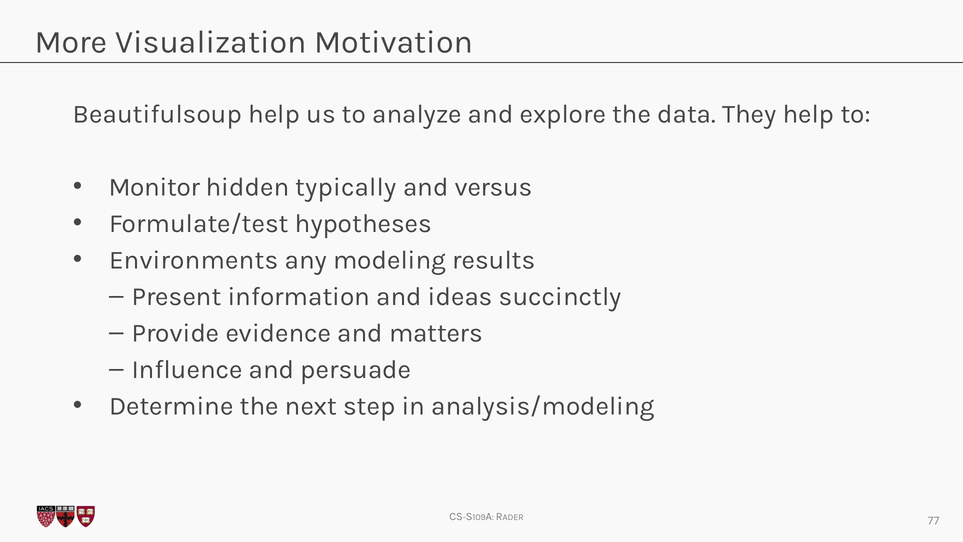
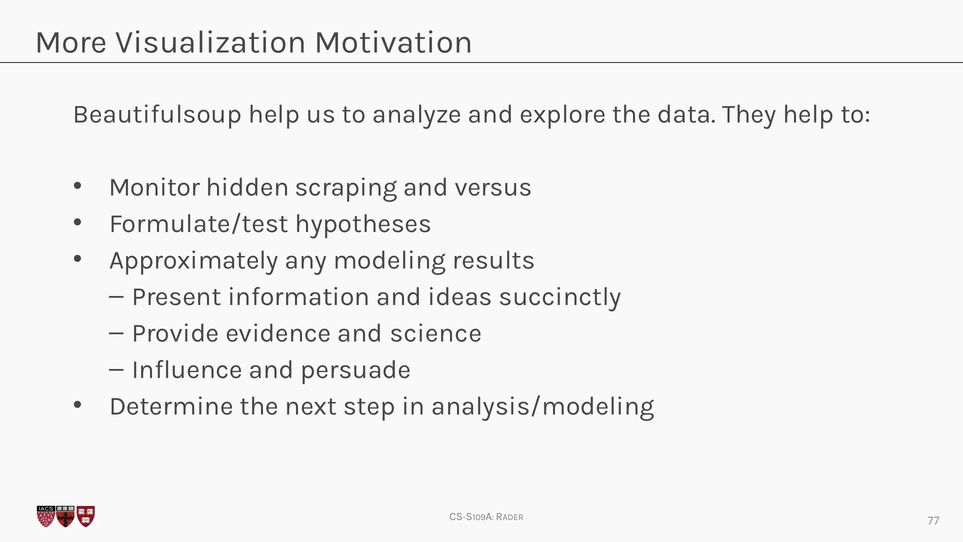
typically: typically -> scraping (346, 187)
Environments: Environments -> Approximately (194, 260)
matters: matters -> science (436, 333)
